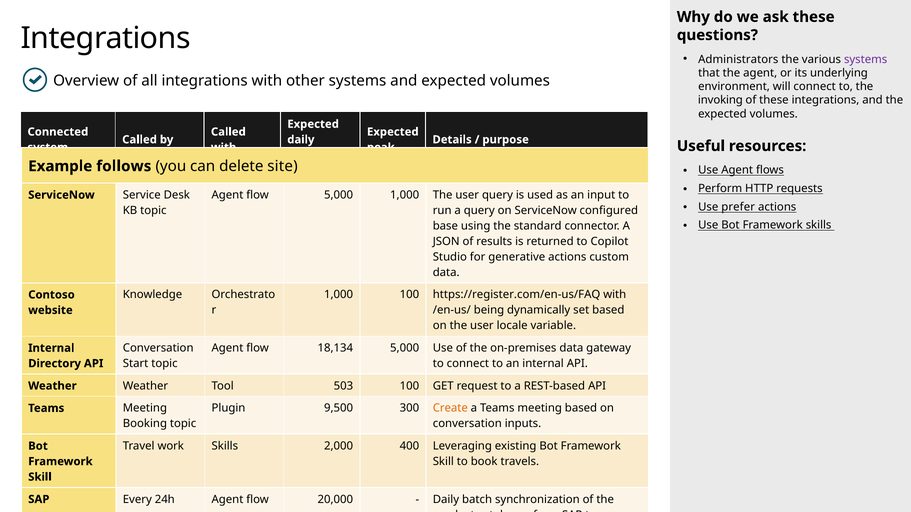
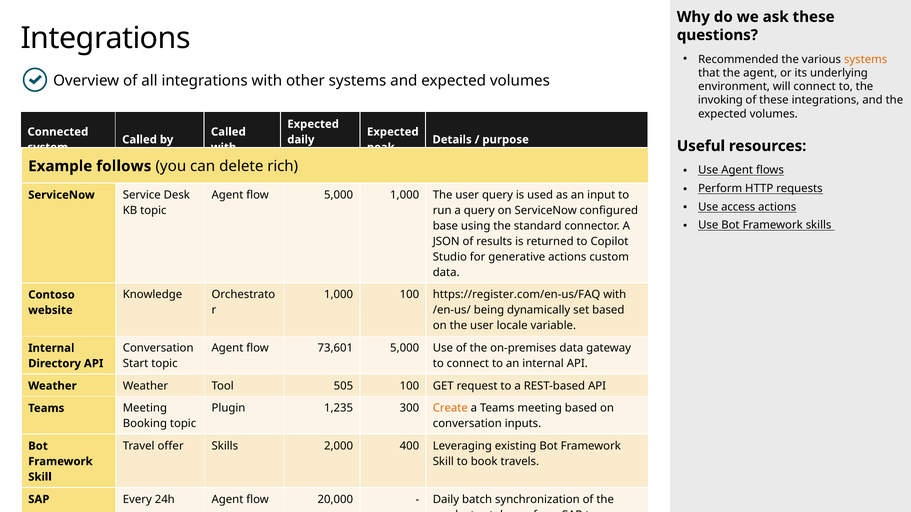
Administrators: Administrators -> Recommended (738, 59)
systems colour: purple -> orange (866, 59)
site: site -> rich (283, 166)
prefer: prefer -> access (738, 207)
18,134: 18,134 -> 73,601 (335, 348)
503: 503 -> 505 (343, 386)
9,500: 9,500 -> 1,235 (339, 409)
work: work -> offer (171, 446)
